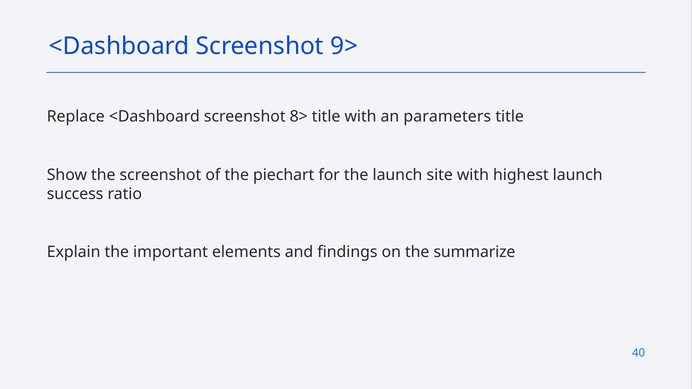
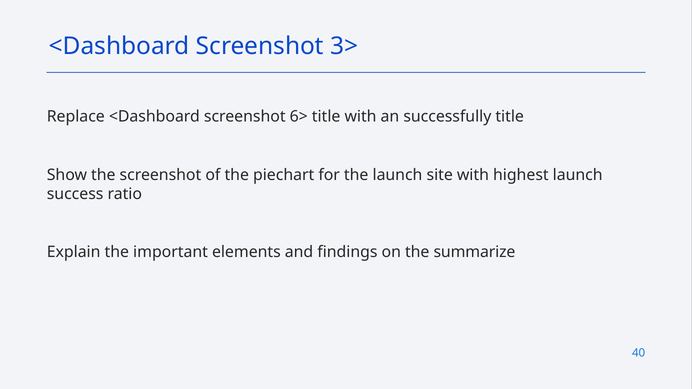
9>: 9> -> 3> (344, 46)
8>: 8> -> 6> (299, 117)
parameters: parameters -> successfully (447, 117)
